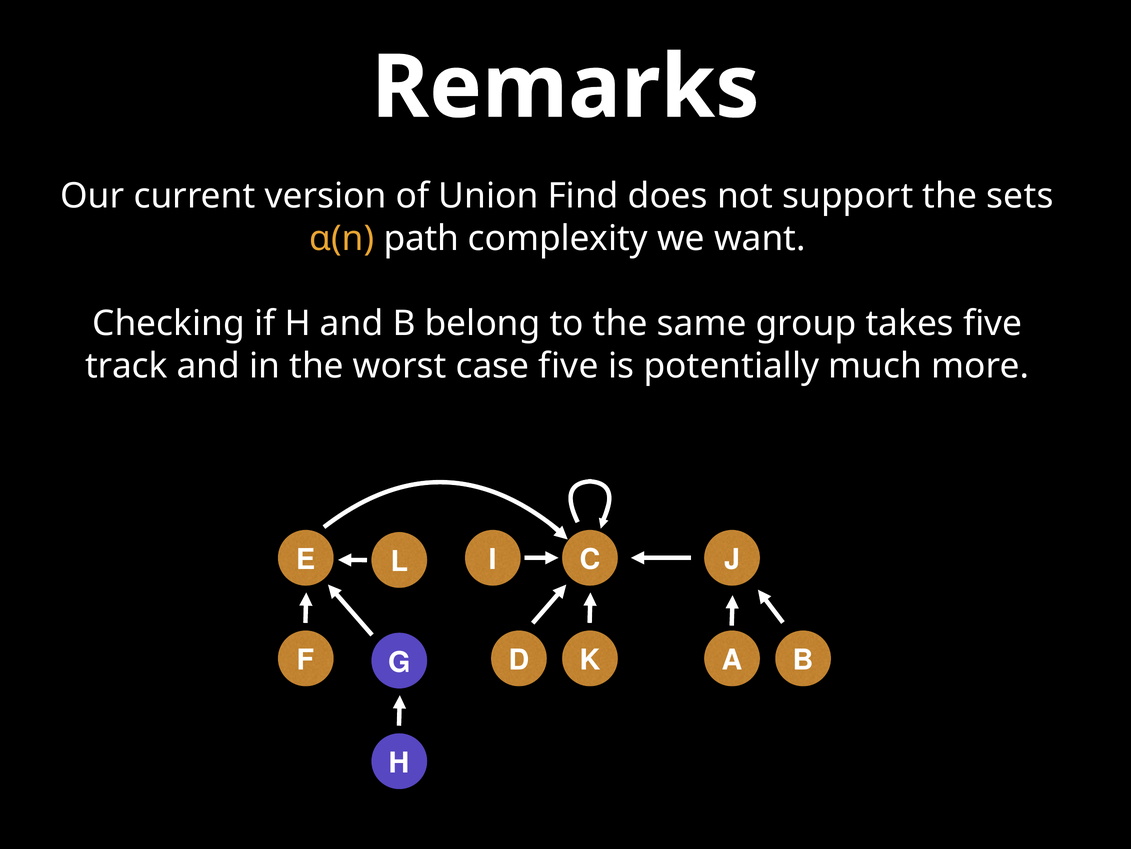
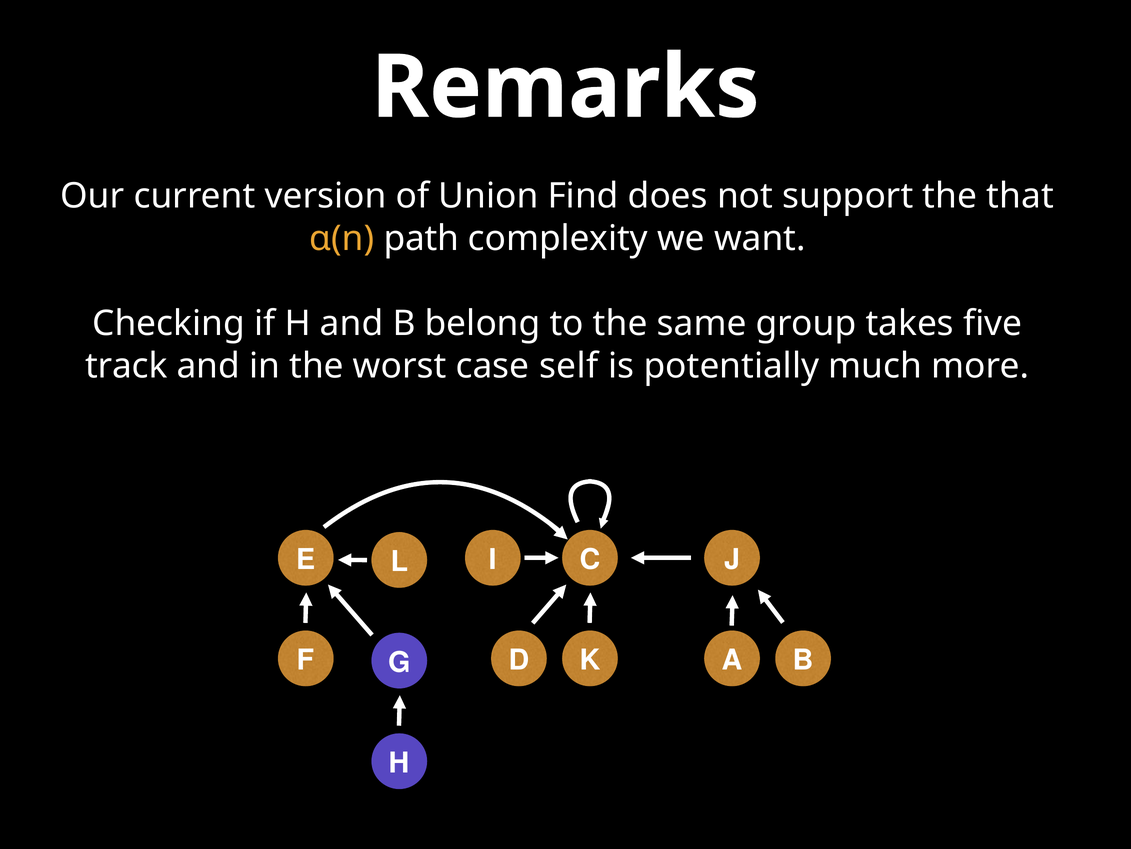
sets: sets -> that (1020, 196)
case five: five -> self (569, 366)
